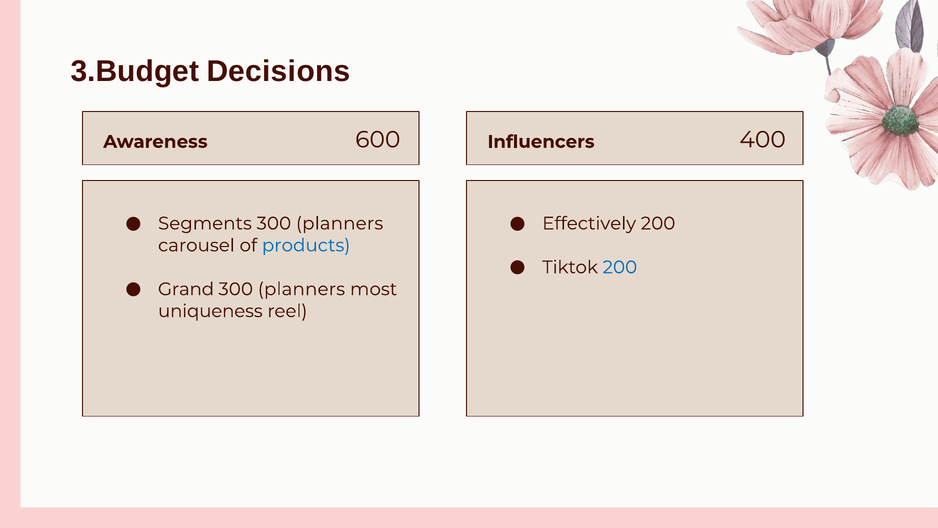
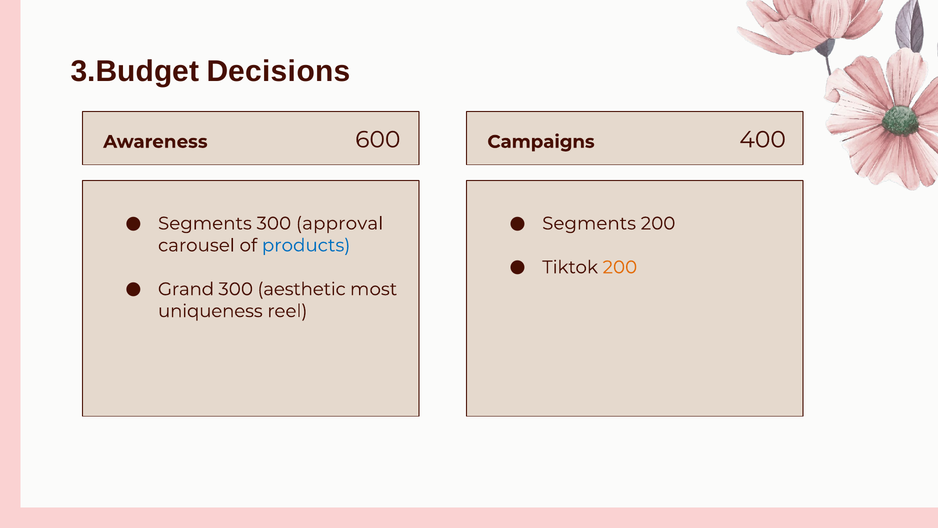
Influencers: Influencers -> Campaigns (541, 142)
planners: planners -> approval (340, 223)
Effectively: Effectively -> Segments (589, 223)
200 colour: blue -> orange (620, 267)
planners: planners -> aesthetic (302, 289)
